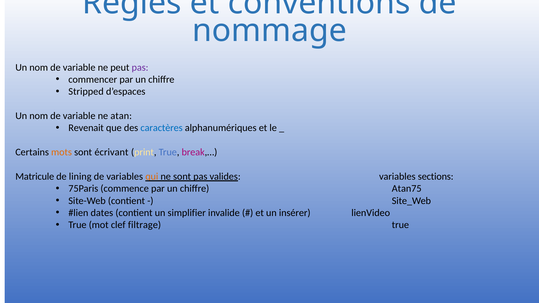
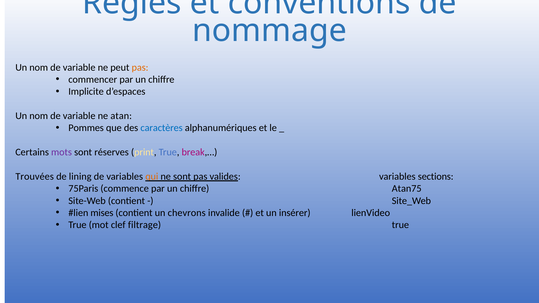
pas colour: purple -> orange (140, 67)
Stripped: Stripped -> Implicite (86, 92)
Revenait: Revenait -> Pommes (86, 128)
mots colour: orange -> purple (62, 152)
écrivant: écrivant -> réserves (112, 152)
Matricule: Matricule -> Trouvées (35, 177)
dates: dates -> mises (102, 213)
simplifier: simplifier -> chevrons (187, 213)
